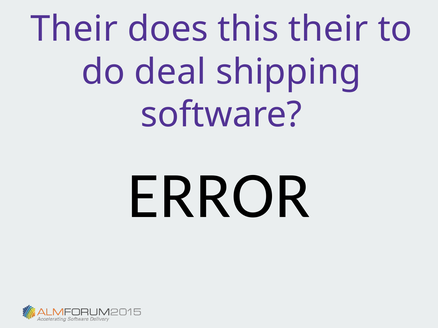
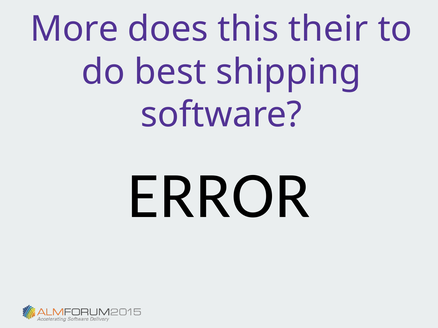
Their: Their -> More (74, 29)
deal: deal -> best (170, 72)
